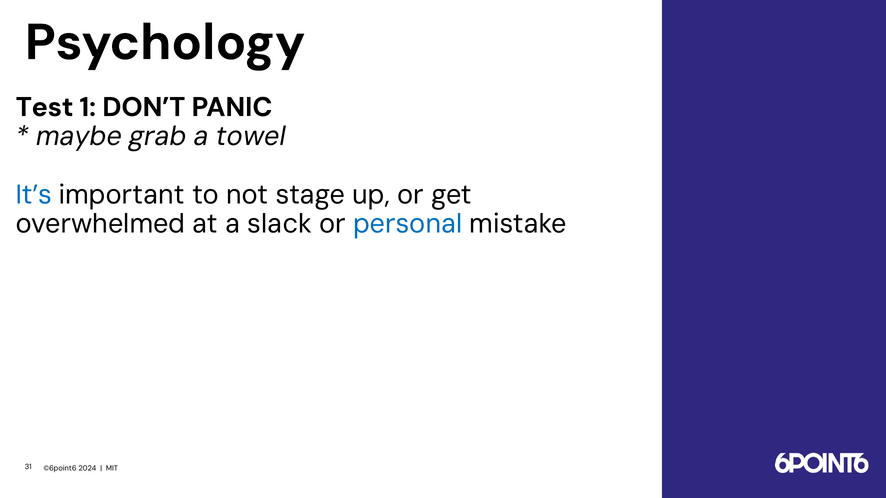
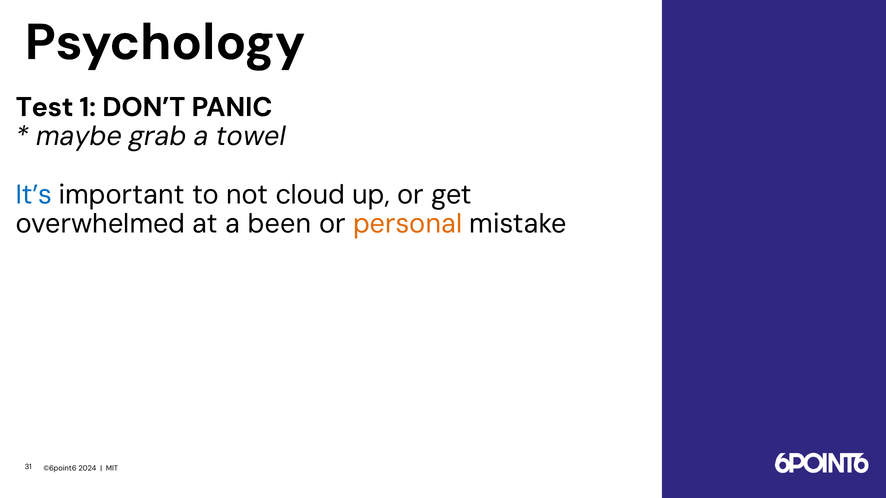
stage: stage -> cloud (310, 195)
slack: slack -> been (280, 224)
personal colour: blue -> orange (408, 224)
